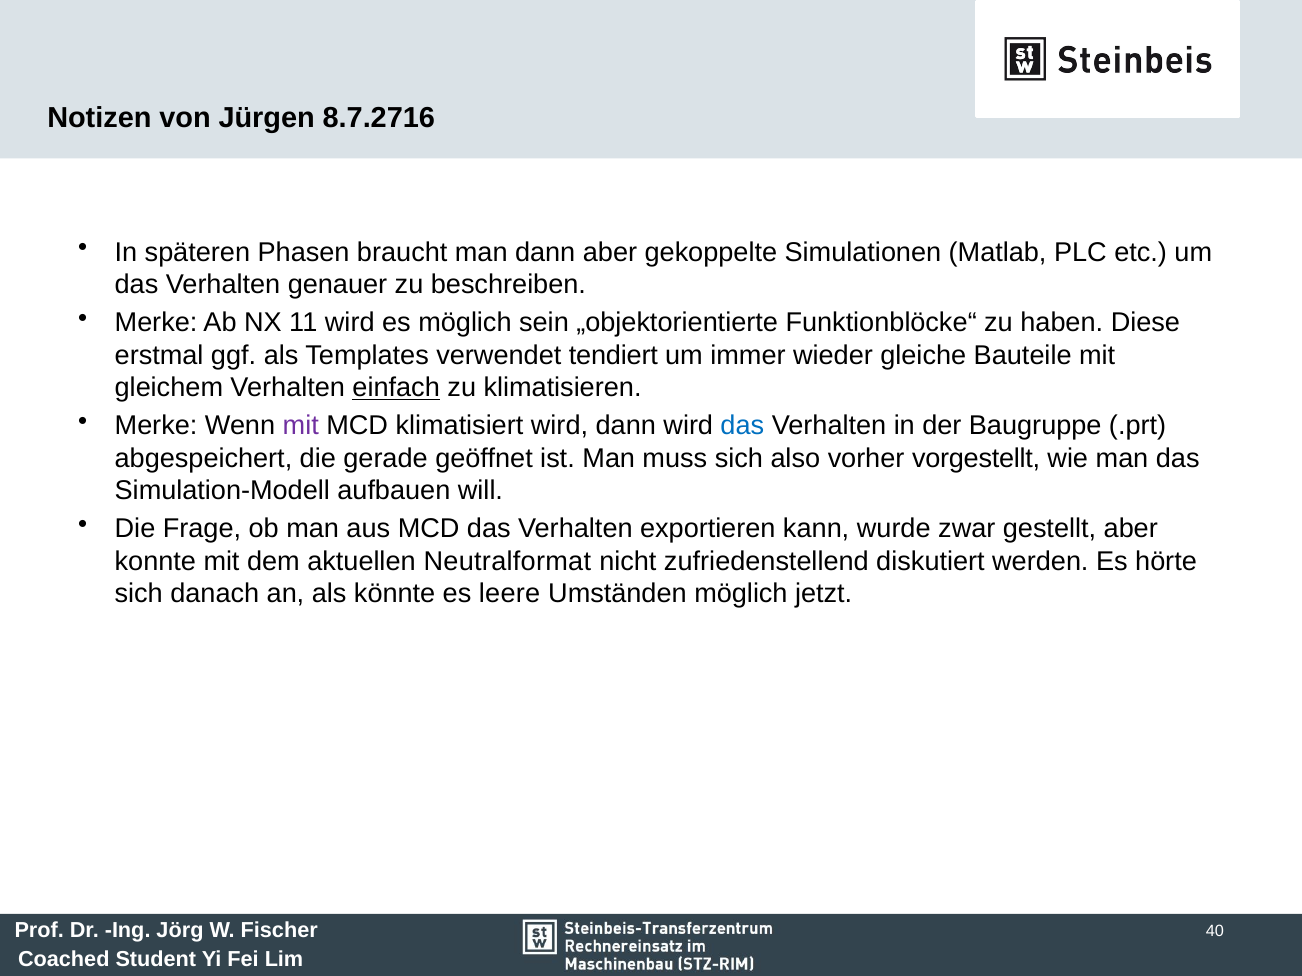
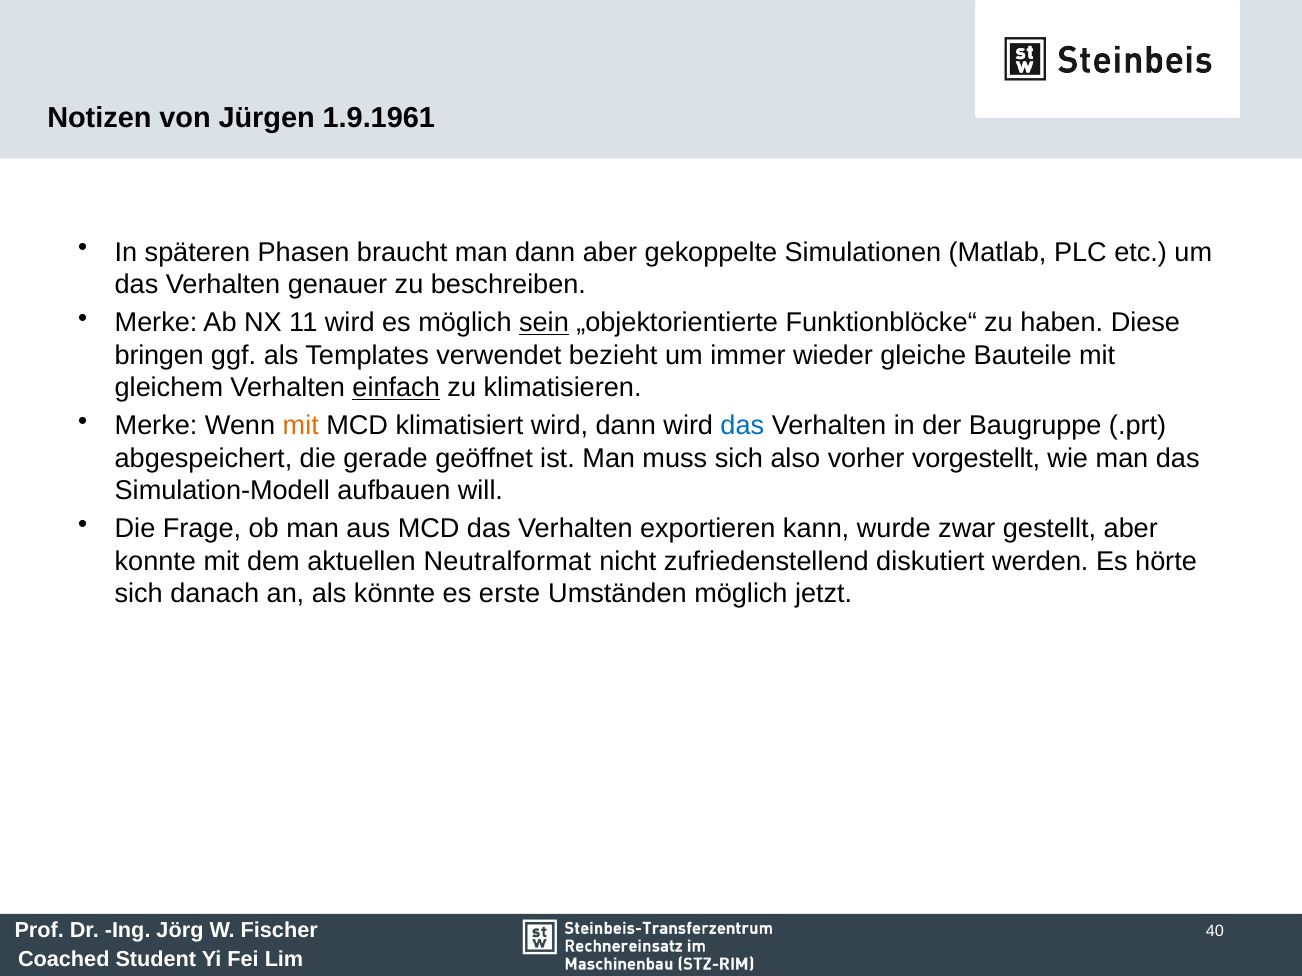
8.7.2716: 8.7.2716 -> 1.9.1961 (379, 118)
sein underline: none -> present (544, 323)
erstmal: erstmal -> bringen (159, 356)
tendiert: tendiert -> bezieht (613, 356)
mit colour: purple -> orange (301, 426)
leere: leere -> erste (510, 594)
